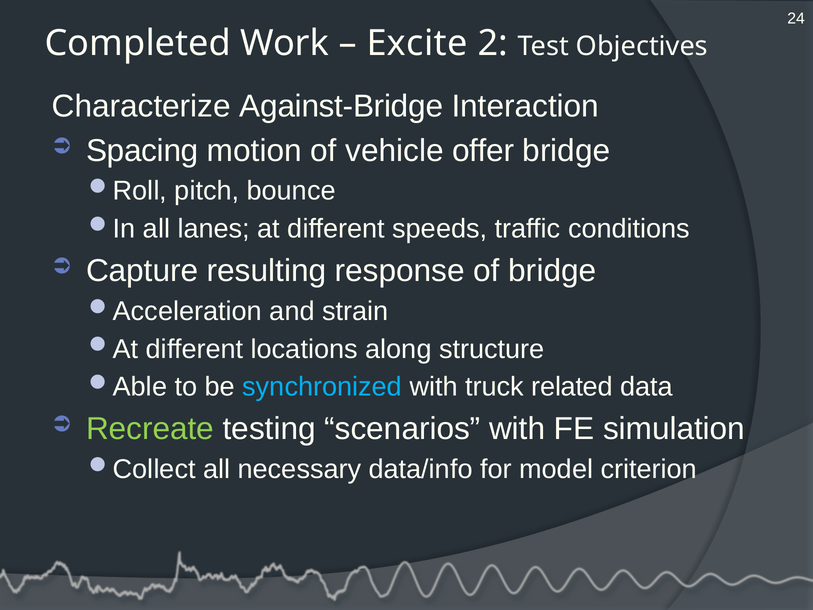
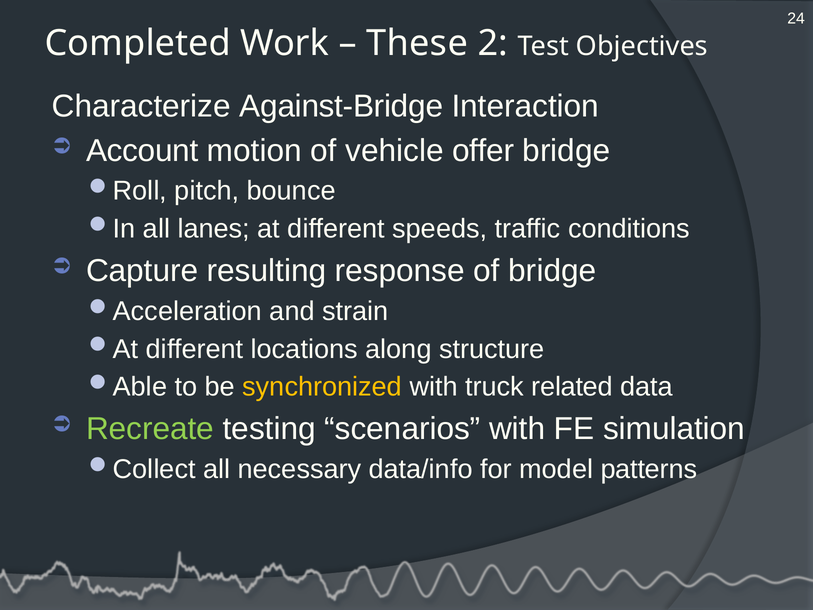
Excite: Excite -> These (417, 43)
Spacing: Spacing -> Account (142, 151)
synchronized colour: light blue -> yellow (322, 387)
criterion: criterion -> patterns (649, 469)
